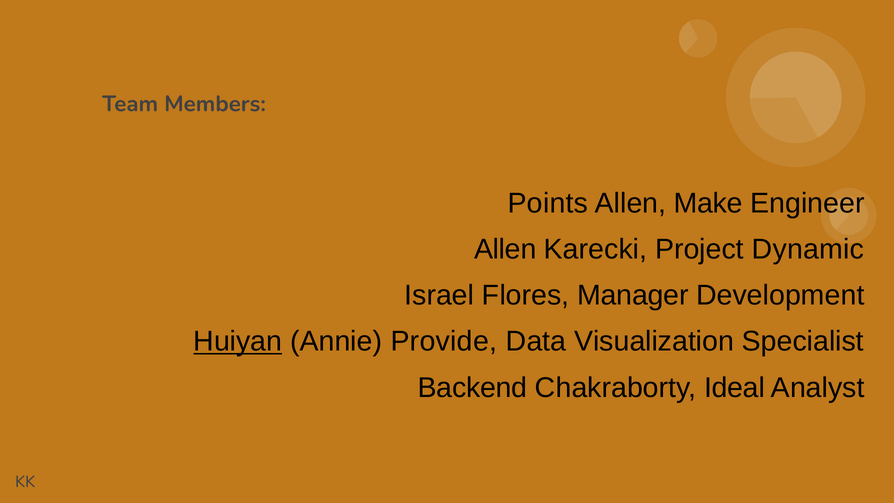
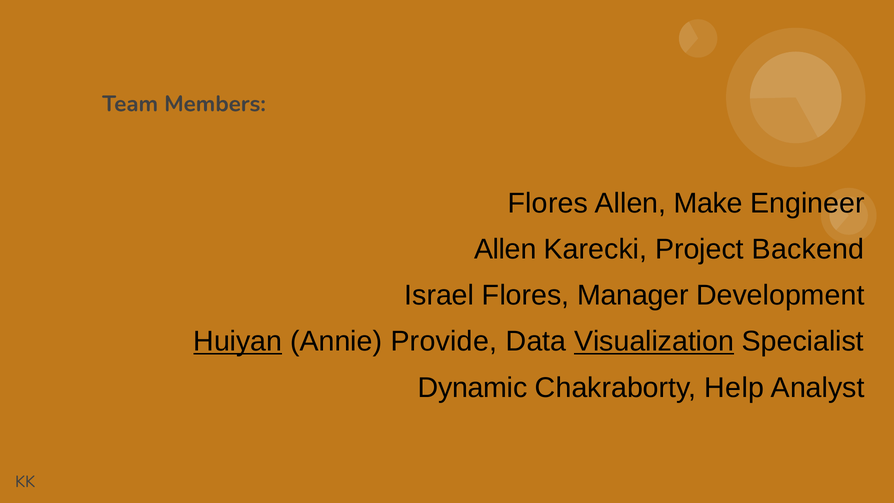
Points: Points -> Flores (548, 203)
Dynamic: Dynamic -> Backend (808, 249)
Visualization underline: none -> present (654, 341)
Backend: Backend -> Dynamic (472, 388)
Ideal: Ideal -> Help (734, 388)
